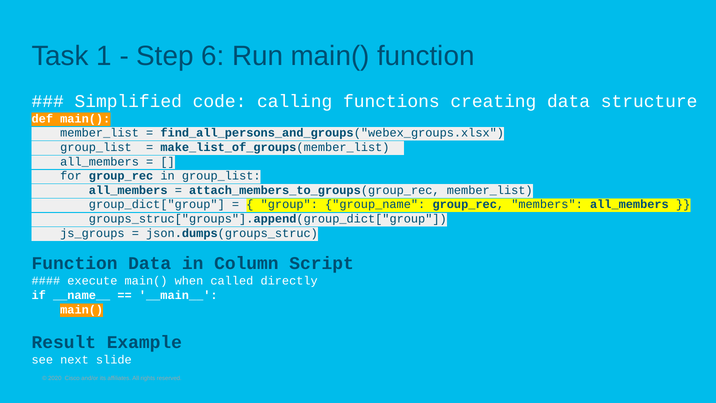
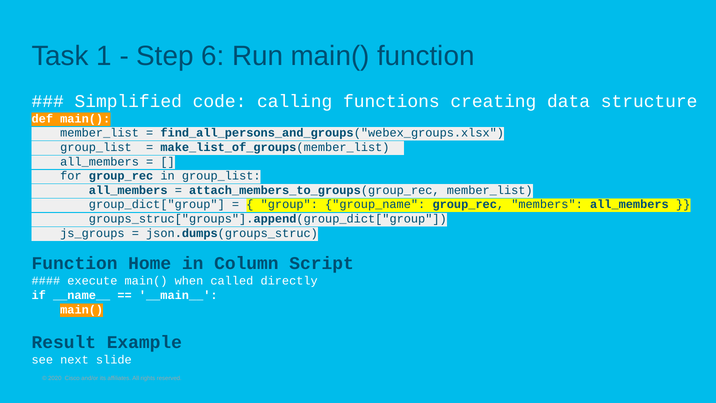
Function Data: Data -> Home (150, 263)
